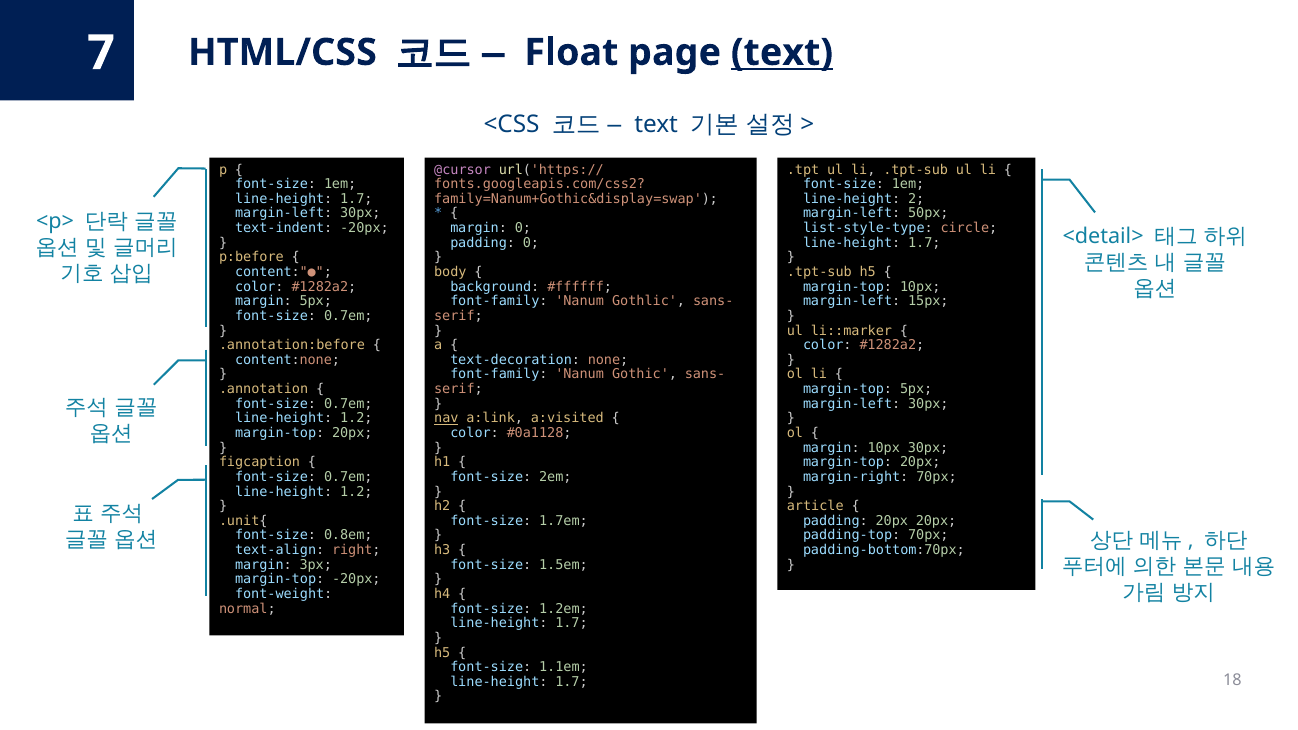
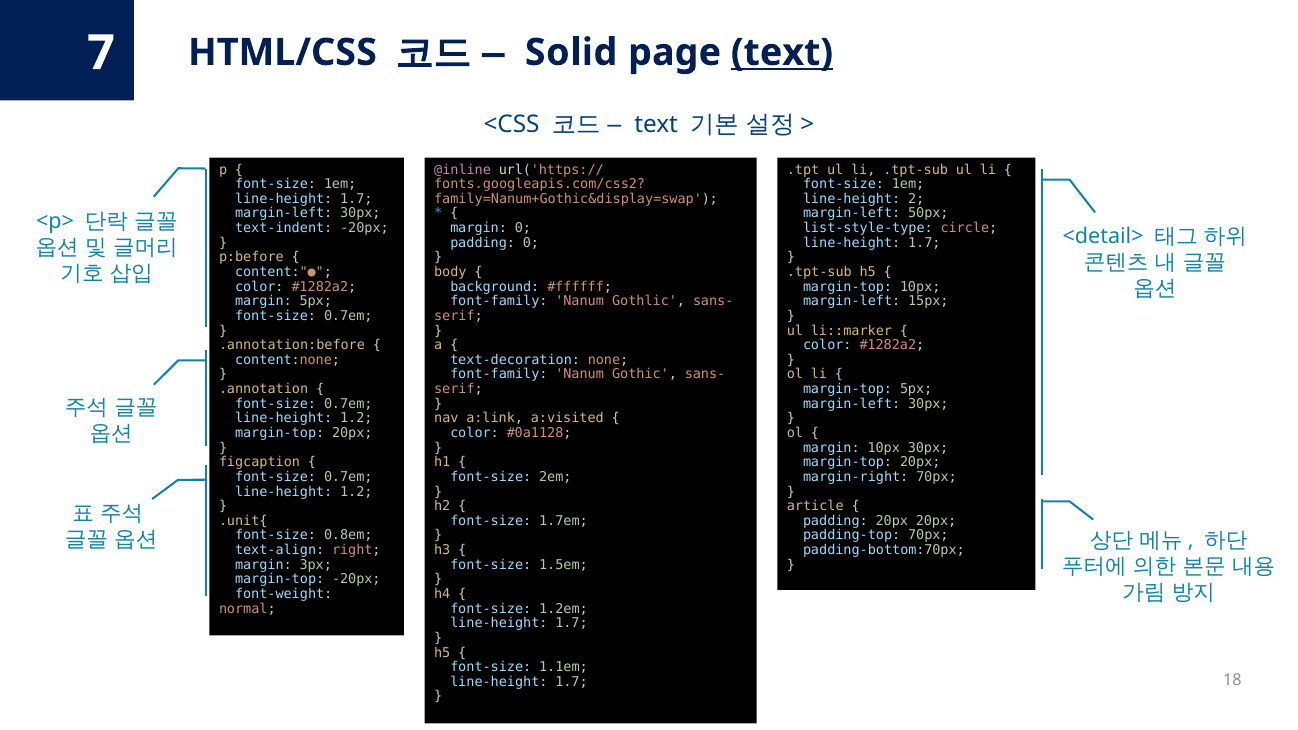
Float: Float -> Solid (571, 52)
@cursor: @cursor -> @inline (463, 170)
nav underline: present -> none (446, 418)
